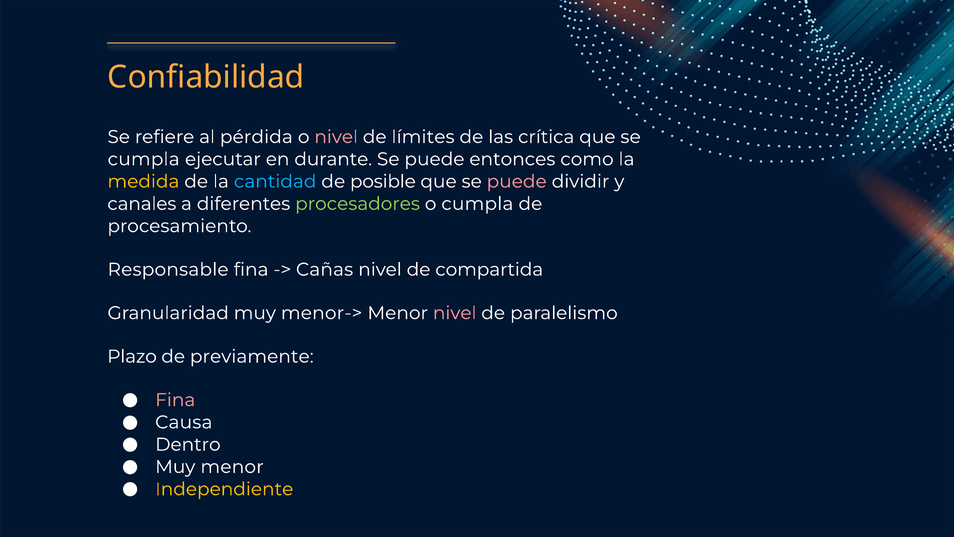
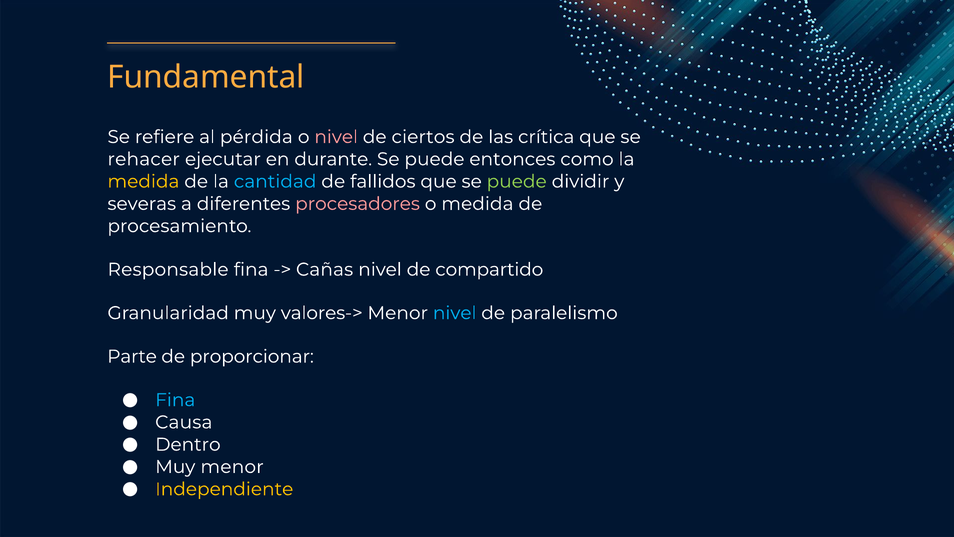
Confiabilidad: Confiabilidad -> Fundamental (206, 77)
límites: límites -> ciertos (423, 137)
cumpla: cumpla -> rehacer (144, 159)
posible: posible -> fallidos (383, 181)
puede colour: pink -> light green (517, 181)
canales: canales -> severas (142, 204)
procesadores colour: light green -> pink (358, 204)
o cumpla: cumpla -> medida (477, 204)
compartida: compartida -> compartido (489, 269)
menor->: menor-> -> valores-> (322, 313)
nivel colour: pink -> light blue (455, 313)
Plazo: Plazo -> Parte (132, 356)
previamente: previamente -> proporcionar (252, 356)
Fina colour: pink -> light blue (175, 400)
